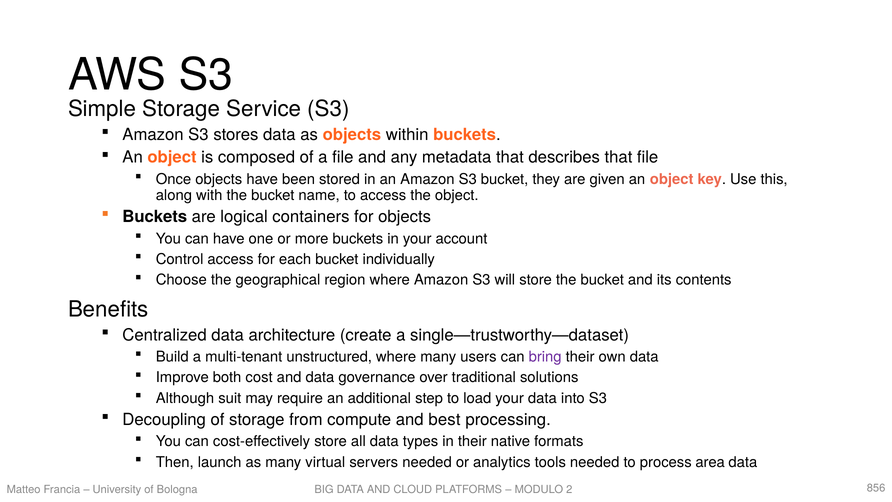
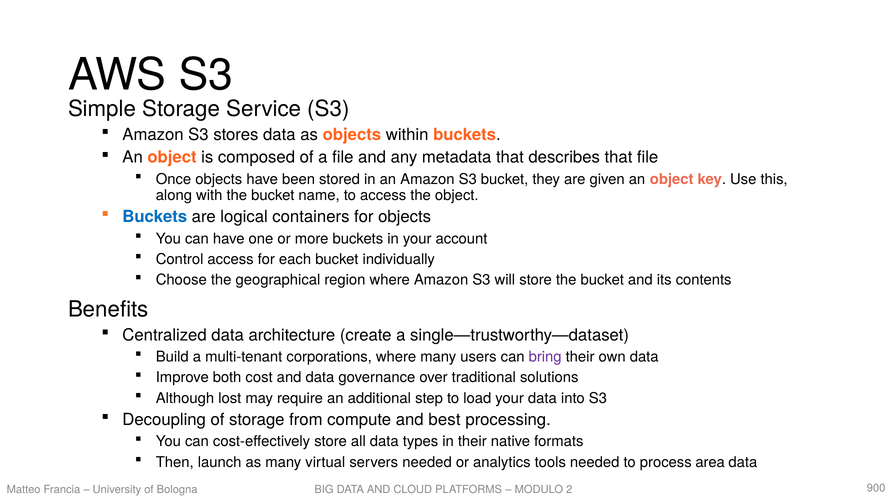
Buckets colour: black -> blue (155, 217)
unstructured: unstructured -> corporations (329, 357)
suit: suit -> lost (230, 398)
856: 856 -> 900 (876, 488)
